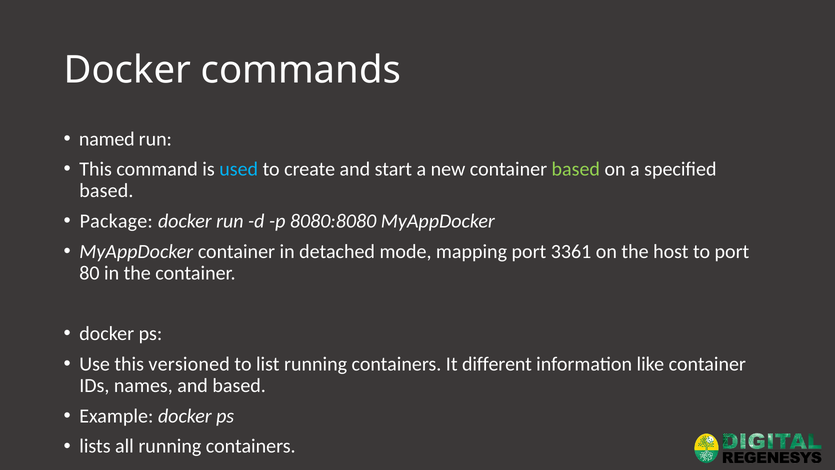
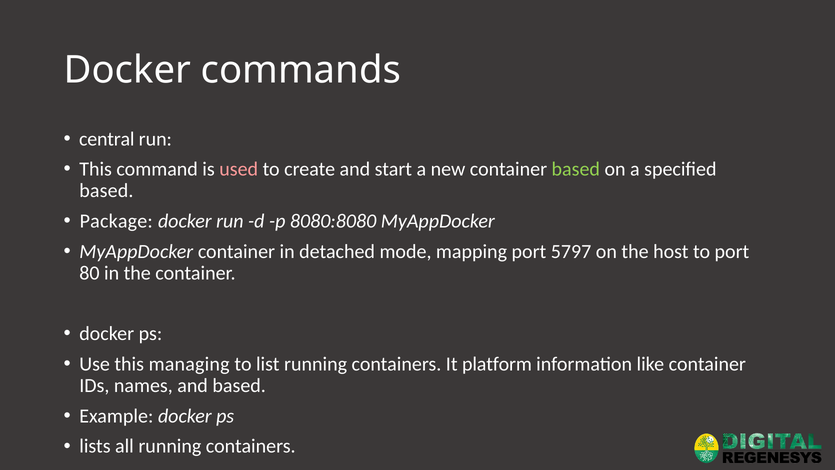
named: named -> central (107, 139)
used colour: light blue -> pink (239, 169)
3361: 3361 -> 5797 (571, 251)
versioned: versioned -> managing (189, 364)
different: different -> platform (497, 364)
